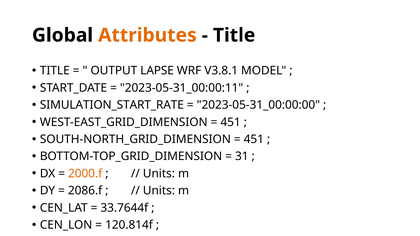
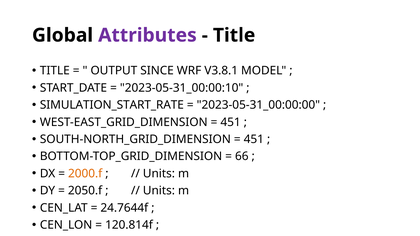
Attributes colour: orange -> purple (147, 35)
LAPSE: LAPSE -> SINCE (157, 71)
2023-05-31_00:00:11: 2023-05-31_00:00:11 -> 2023-05-31_00:00:10 (182, 88)
31: 31 -> 66 (242, 157)
2086.f: 2086.f -> 2050.f (85, 191)
33.7644f: 33.7644f -> 24.7644f (124, 208)
